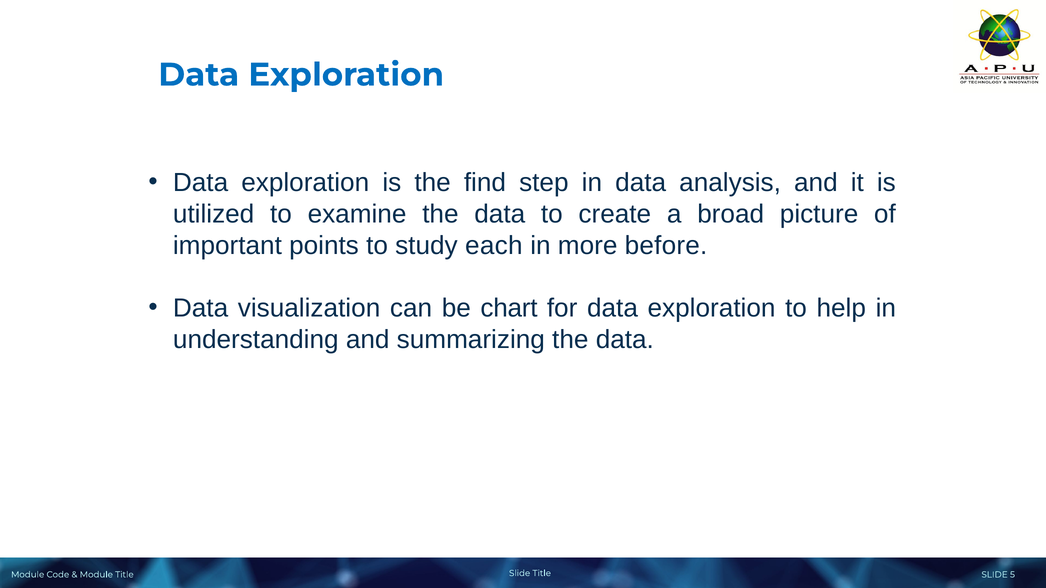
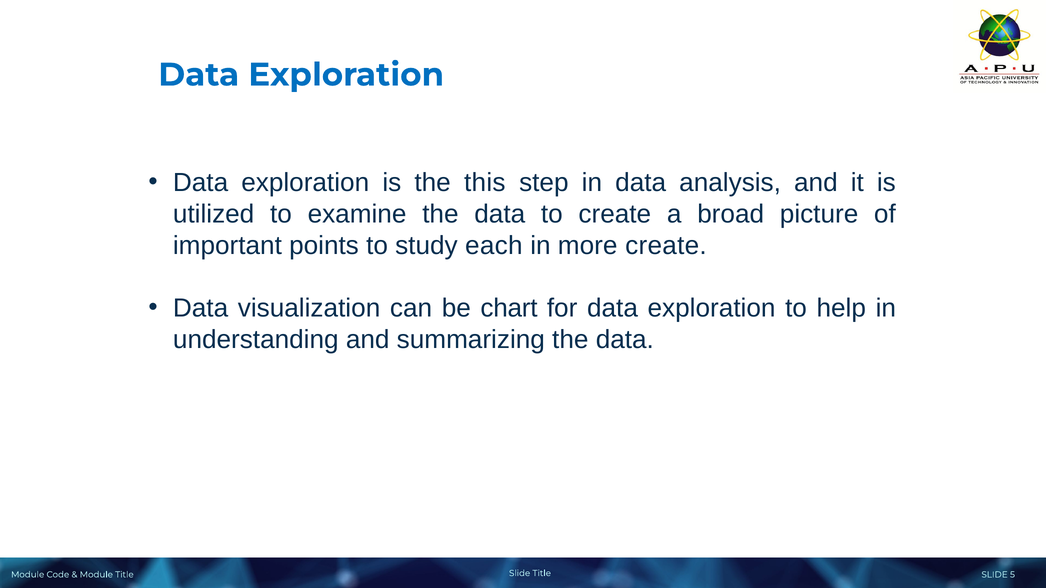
find: find -> this (485, 183)
more before: before -> create (666, 246)
